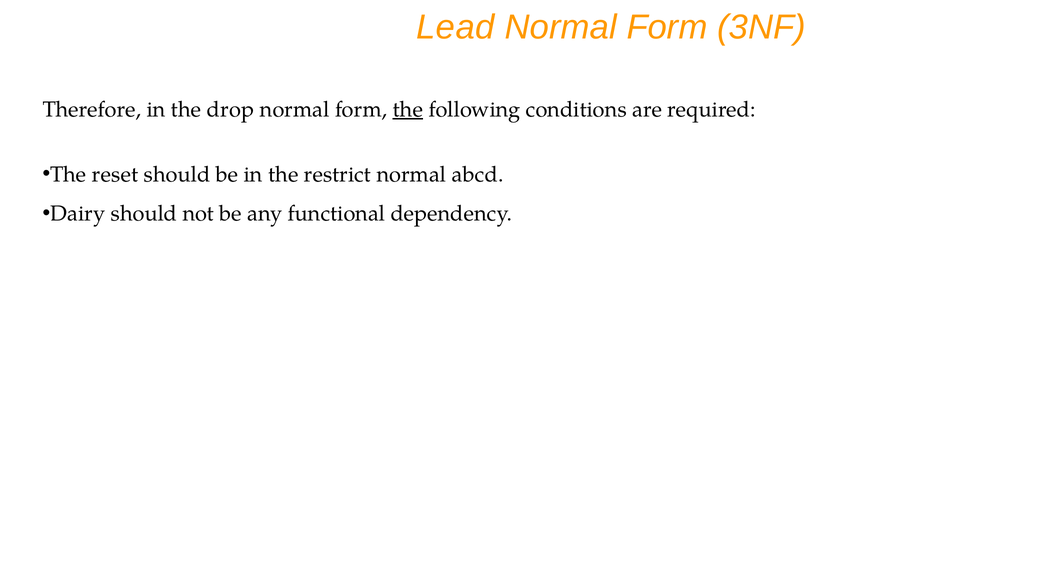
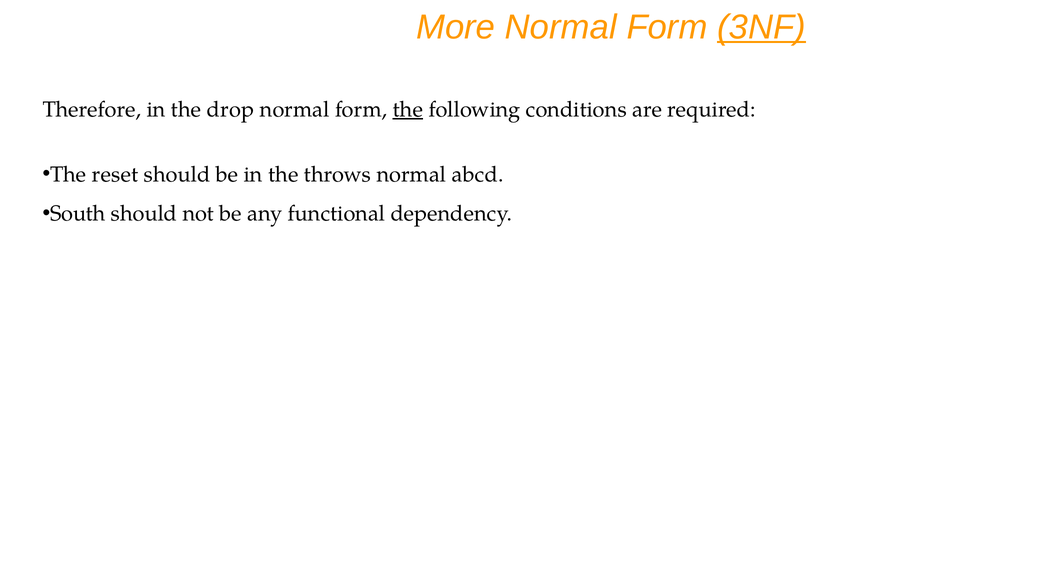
Lead: Lead -> More (456, 27)
3NF underline: none -> present (762, 27)
restrict: restrict -> throws (338, 175)
Dairy: Dairy -> South (78, 214)
